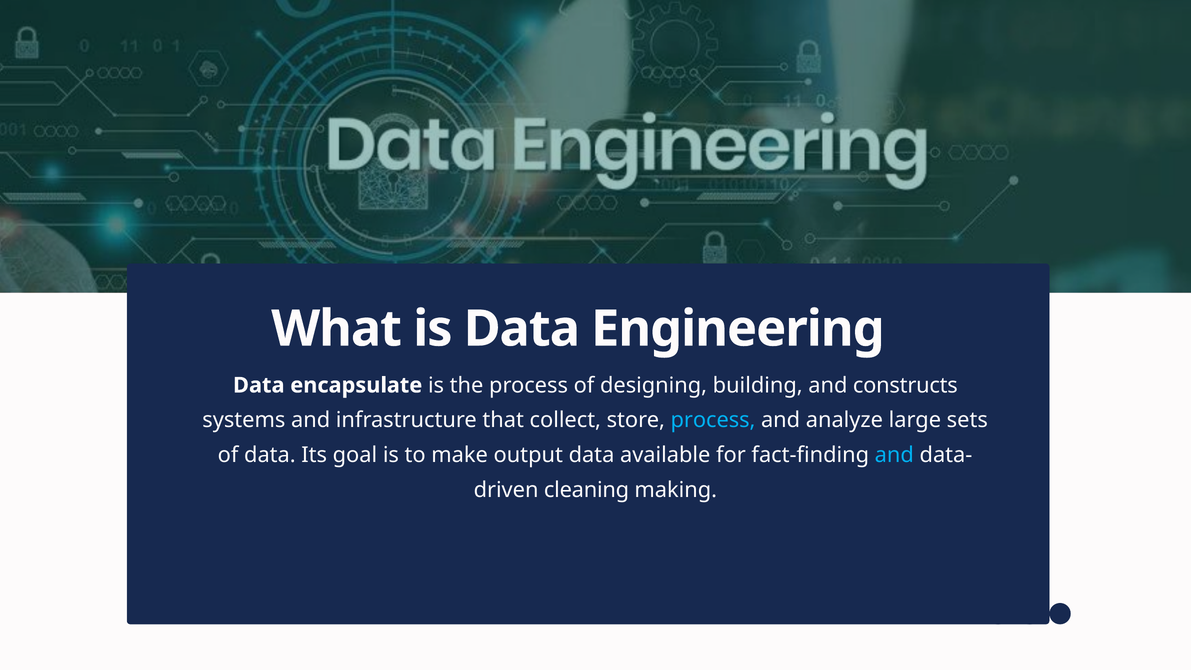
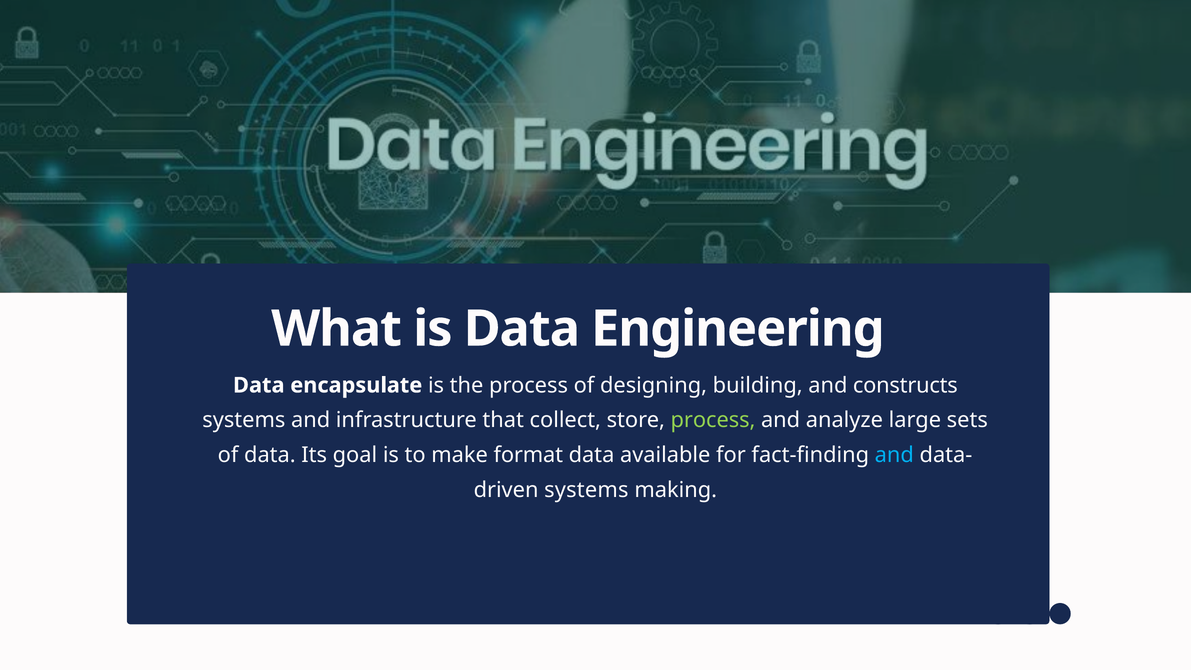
process colour: light blue -> light green (713, 420)
output: output -> format (528, 455)
cleaning: cleaning -> systems (586, 490)
